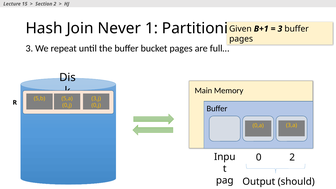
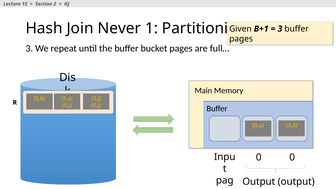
0 2: 2 -> 0 (292, 157)
Output should: should -> output (296, 182)
